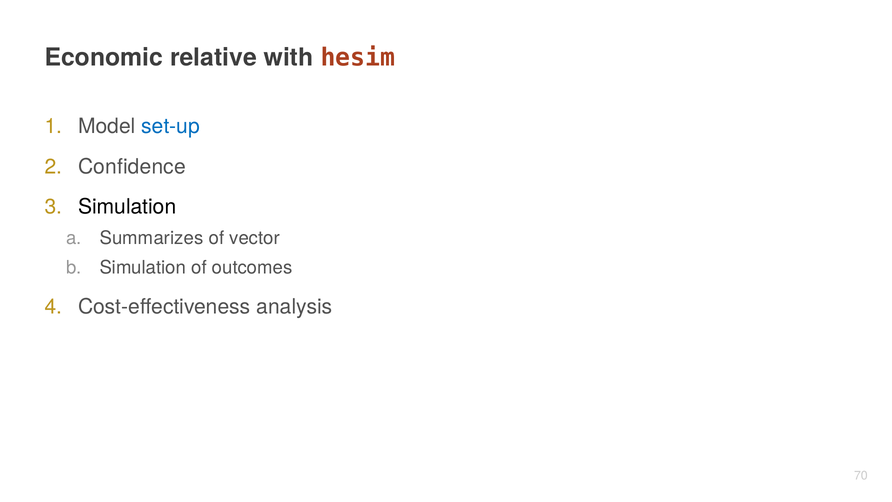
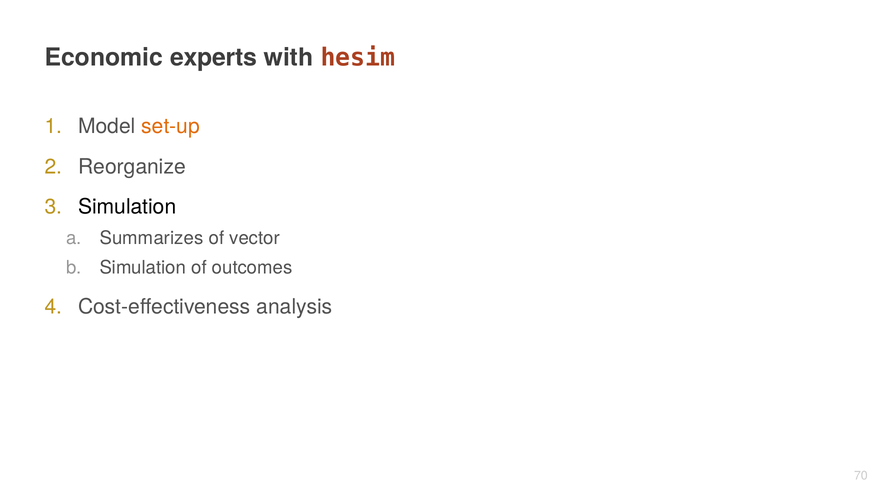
relative: relative -> experts (214, 57)
set-up colour: blue -> orange (171, 126)
Confidence: Confidence -> Reorganize (132, 167)
